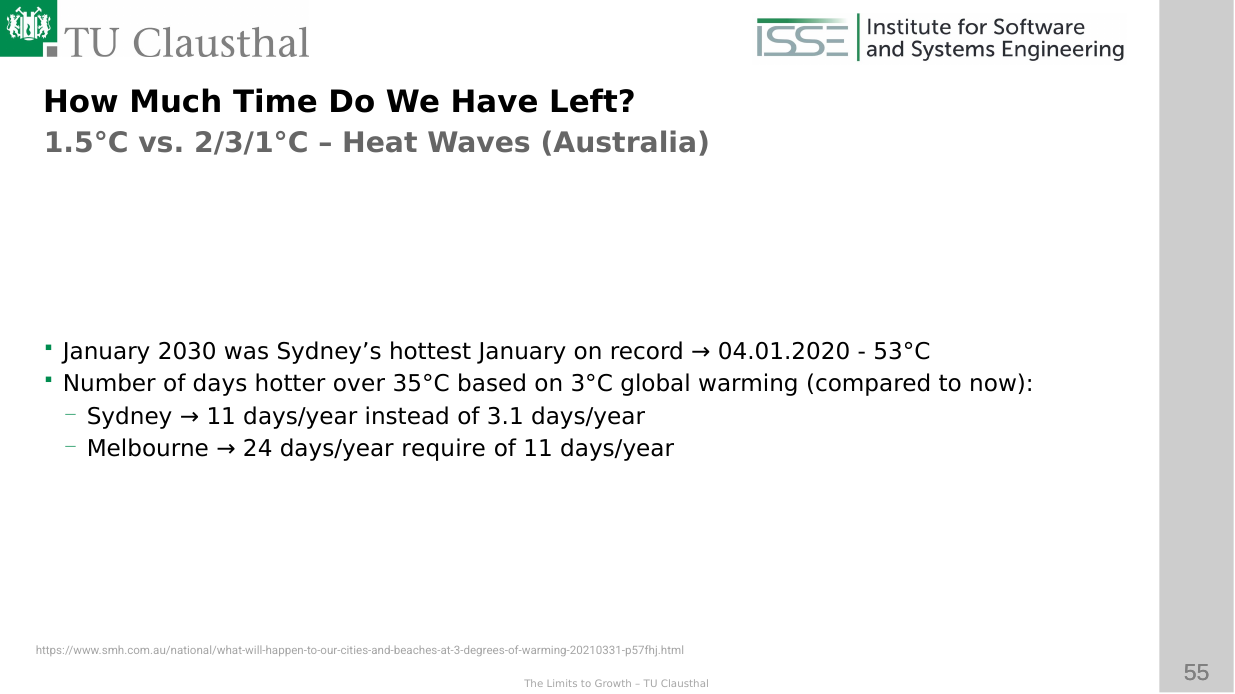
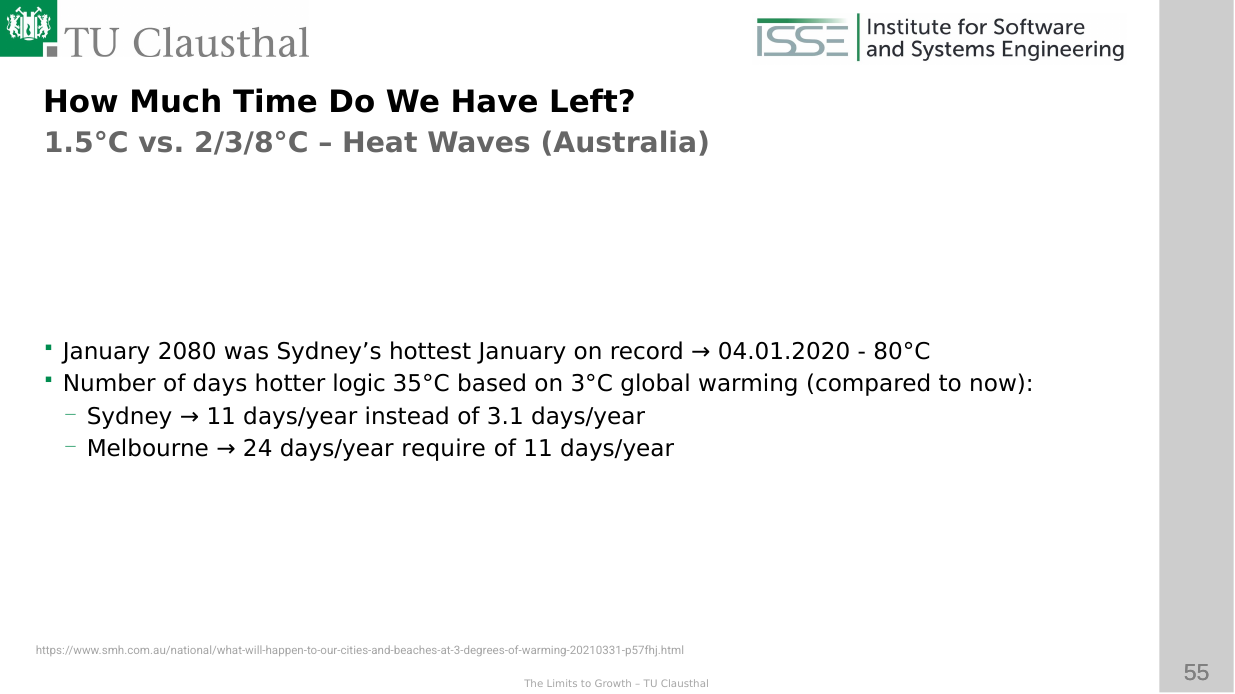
2/3/1°C: 2/3/1°C -> 2/3/8°C (251, 143)
2030: 2030 -> 2080 (187, 352)
53°C: 53°C -> 80°C (902, 352)
over: over -> logic (359, 385)
